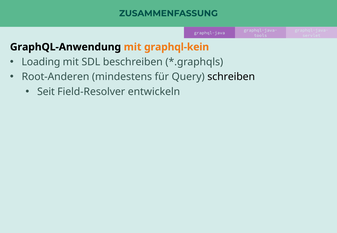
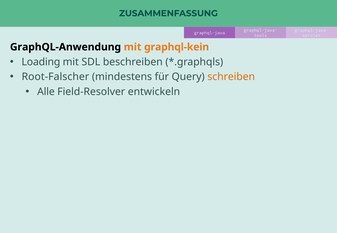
Root-Anderen: Root-Anderen -> Root-Falscher (55, 77)
schreiben colour: black -> orange (231, 77)
Seit: Seit -> Alle (46, 92)
